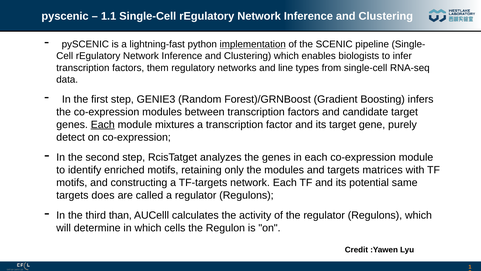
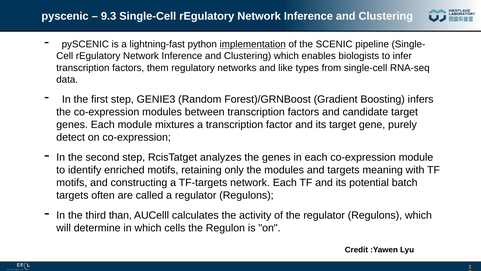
1.1: 1.1 -> 9.3 (109, 16)
line: line -> like (286, 68)
Each underline: present -> none (103, 124)
matrices: matrices -> meaning (383, 170)
same: same -> batch (405, 182)
does: does -> often (103, 195)
